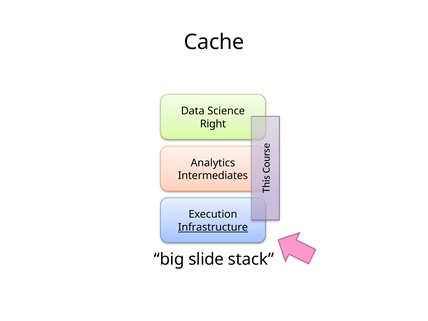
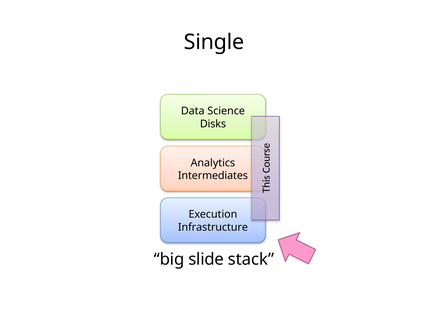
Cache: Cache -> Single (214, 42)
Right: Right -> Disks (213, 124)
Infrastructure underline: present -> none (213, 227)
